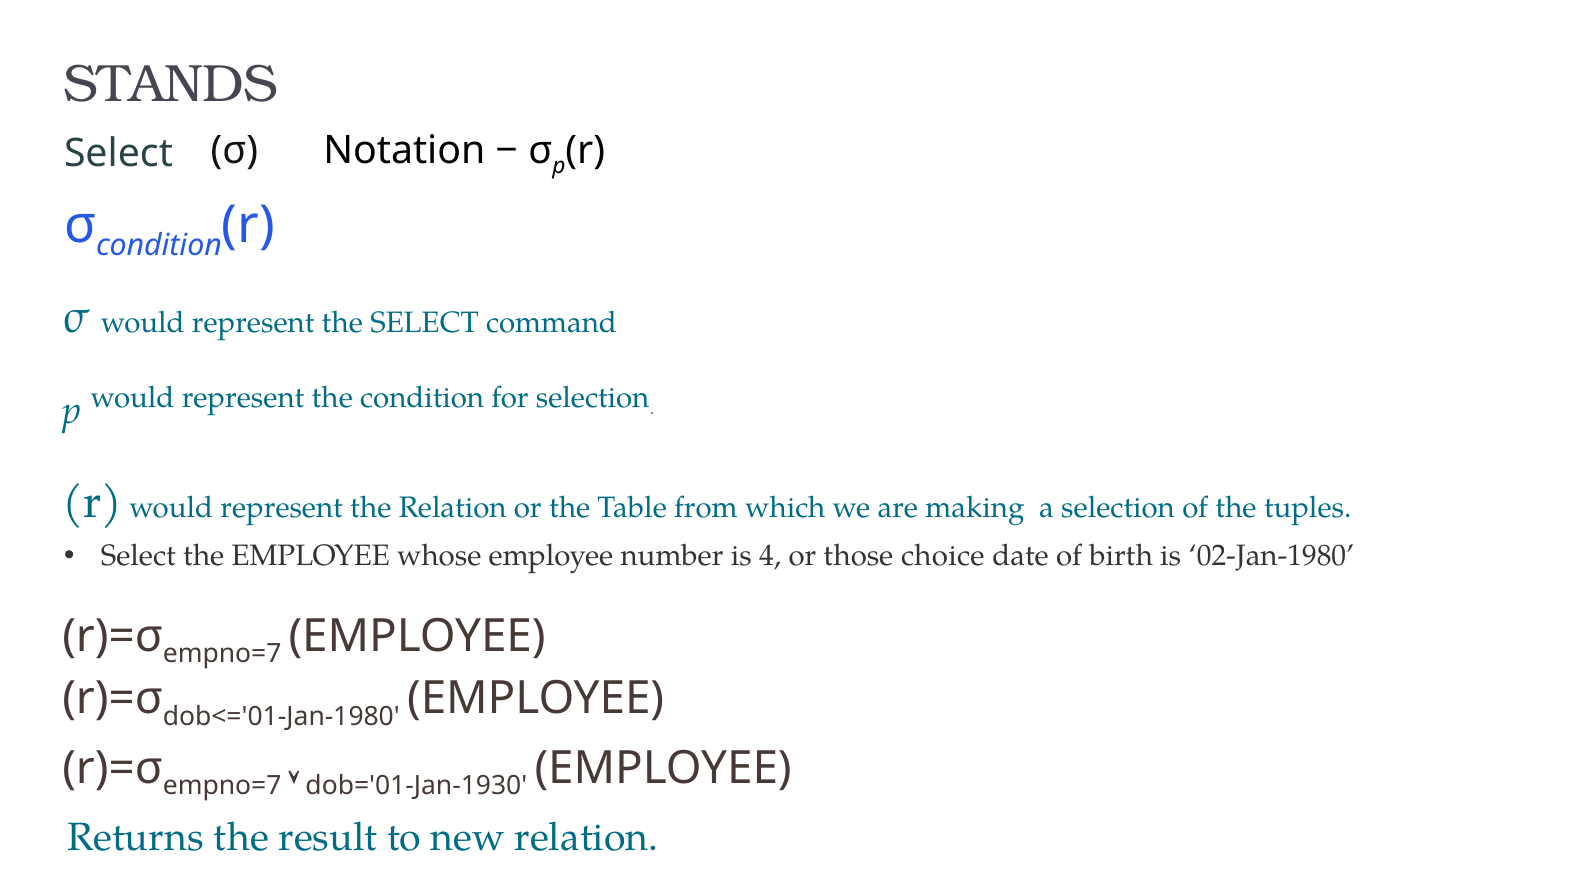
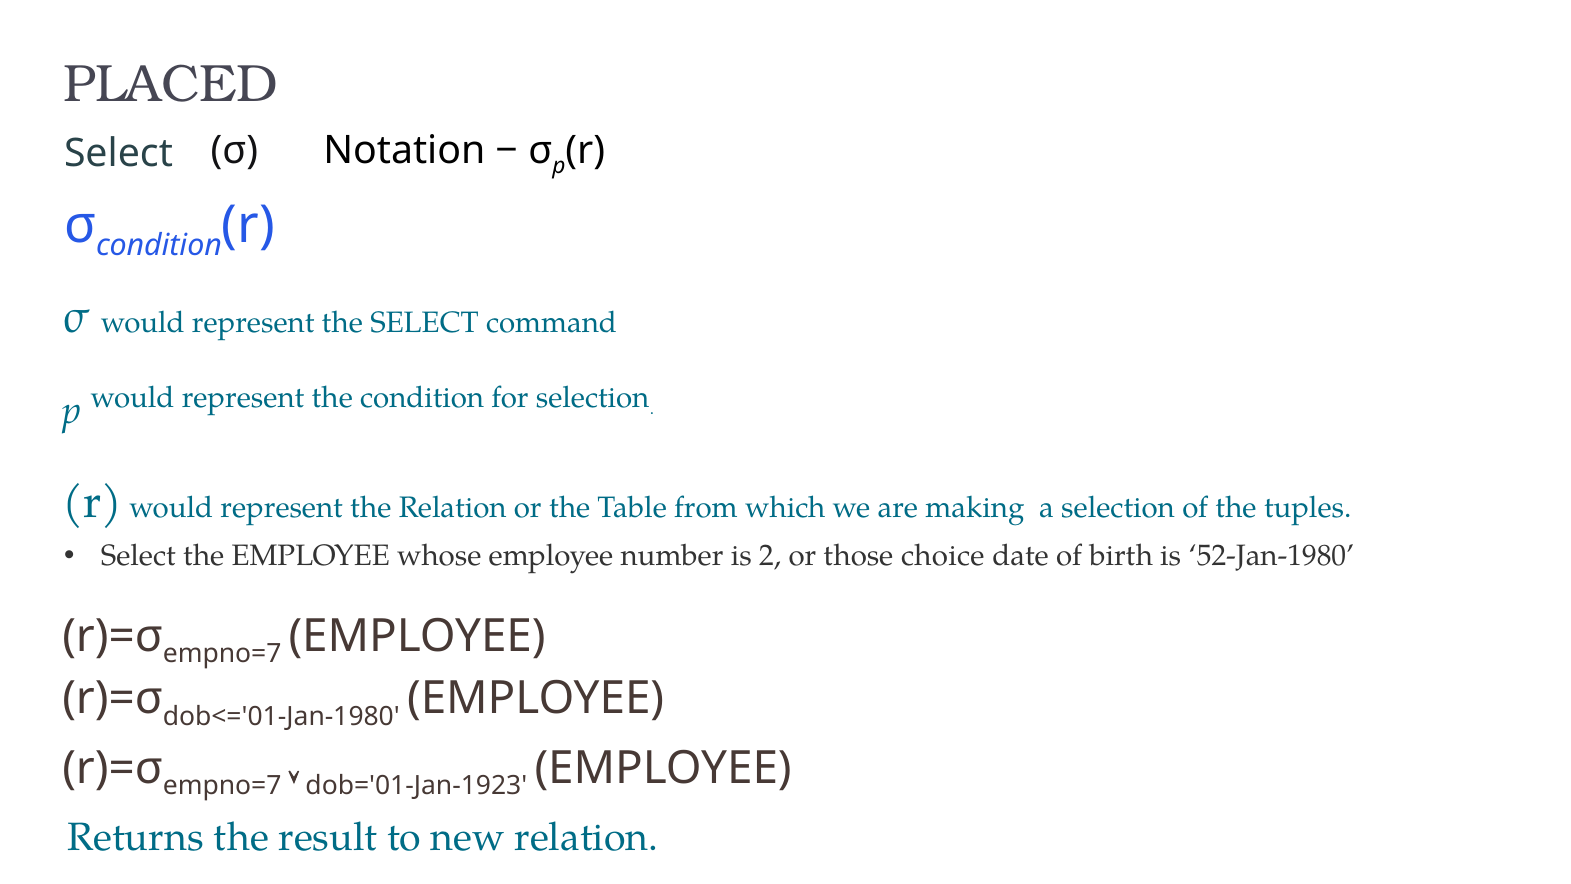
STANDS: STANDS -> PLACED (171, 84)
4: 4 -> 2 (770, 556)
02-Jan-1980: 02-Jan-1980 -> 52-Jan-1980 (1272, 556)
dob='01-Jan-1930: dob='01-Jan-1930 -> dob='01-Jan-1923 (416, 786)
